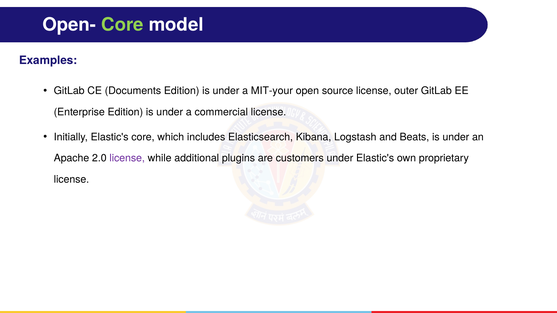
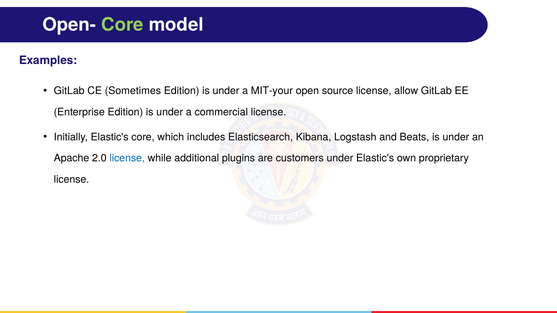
Documents: Documents -> Sometimes (133, 91)
outer: outer -> allow (406, 91)
license colour: purple -> blue (127, 158)
